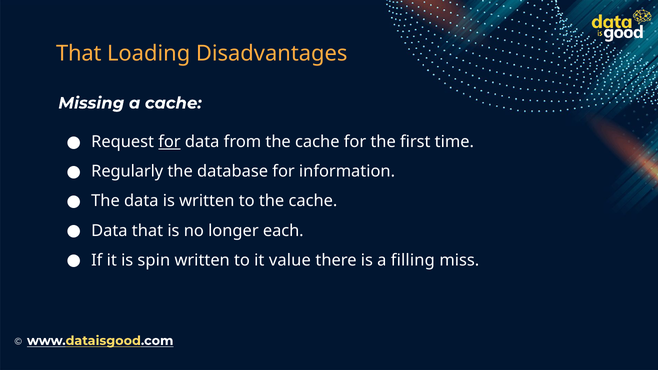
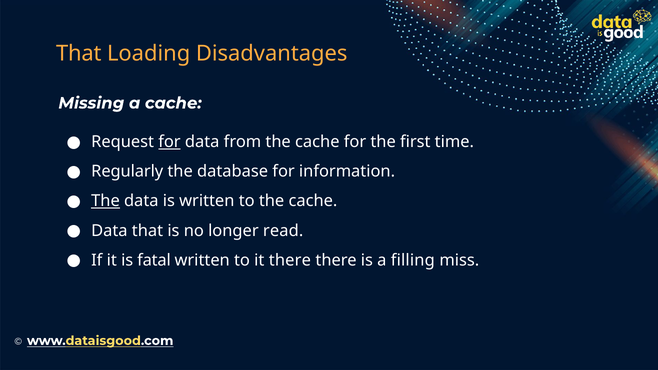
The underline: none -> present (106, 201)
each: each -> read (283, 231)
spin: spin -> fatal (154, 260)
it value: value -> there (290, 260)
